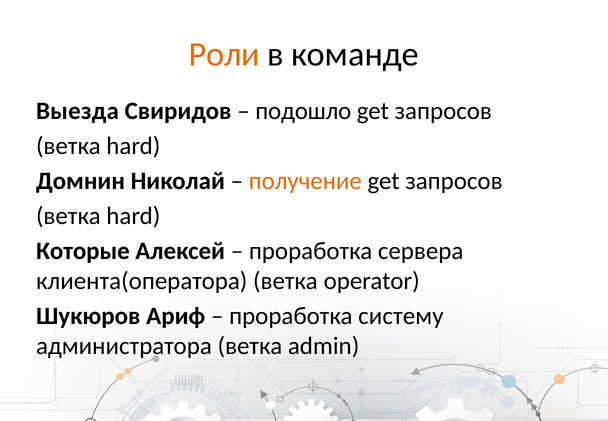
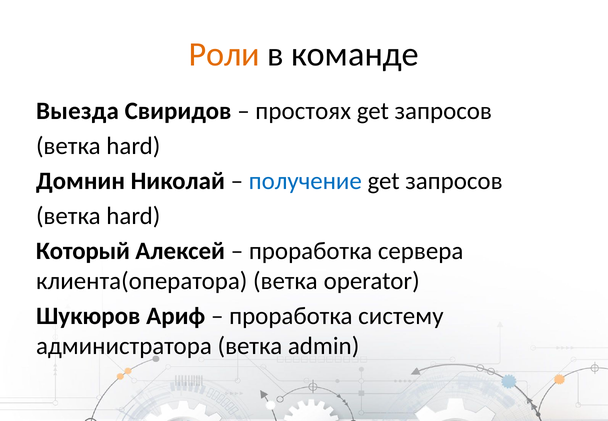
подошло: подошло -> простоях (303, 111)
получение colour: orange -> blue (305, 181)
Которые: Которые -> Который (83, 251)
